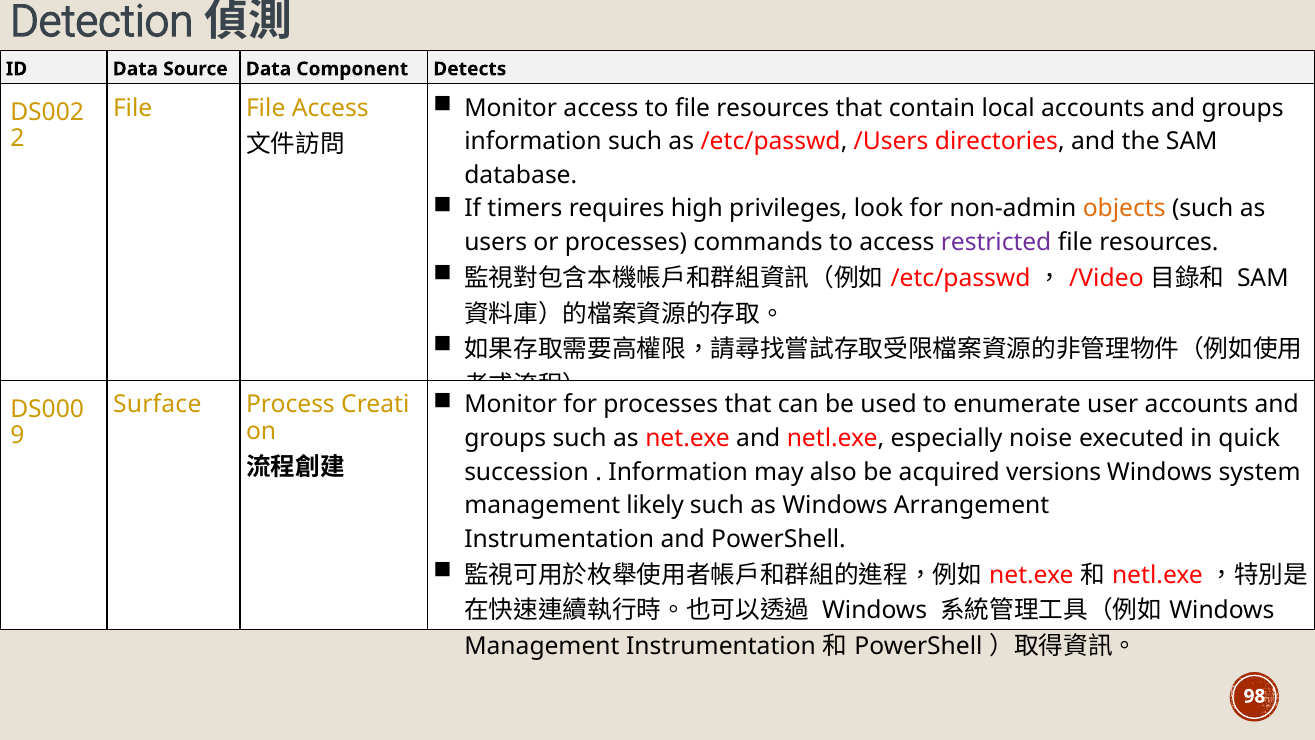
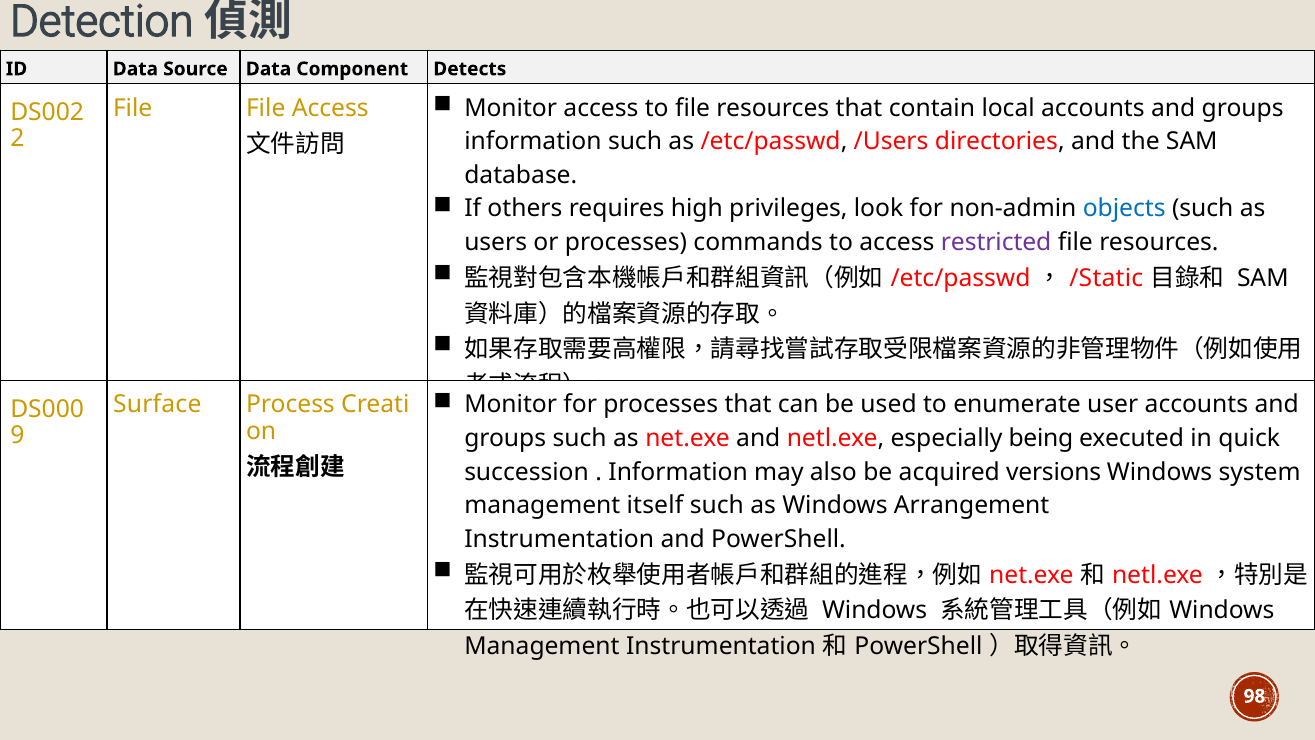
timers: timers -> others (525, 209)
objects colour: orange -> blue (1124, 209)
/Video: /Video -> /Static (1106, 278)
noise: noise -> being (1041, 438)
likely: likely -> itself (655, 505)
